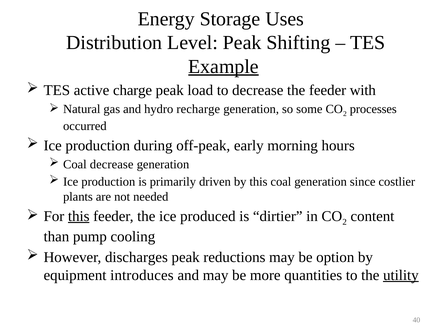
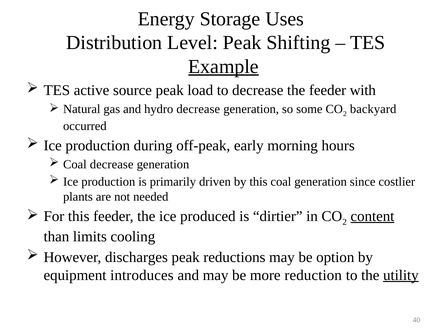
charge: charge -> source (132, 90)
hydro recharge: recharge -> decrease (198, 109)
processes: processes -> backyard (373, 109)
this underline: present -> none (79, 216)
content underline: none -> present (372, 216)
pump: pump -> limits (90, 237)
quantities: quantities -> reduction (313, 275)
